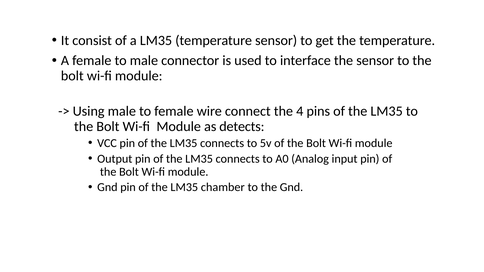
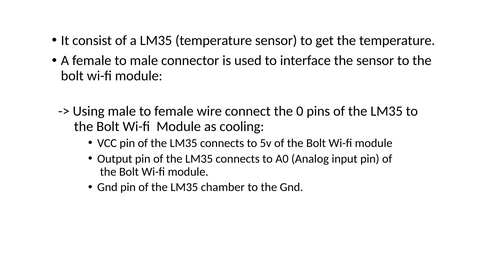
4: 4 -> 0 (300, 111)
detects: detects -> cooling (242, 127)
